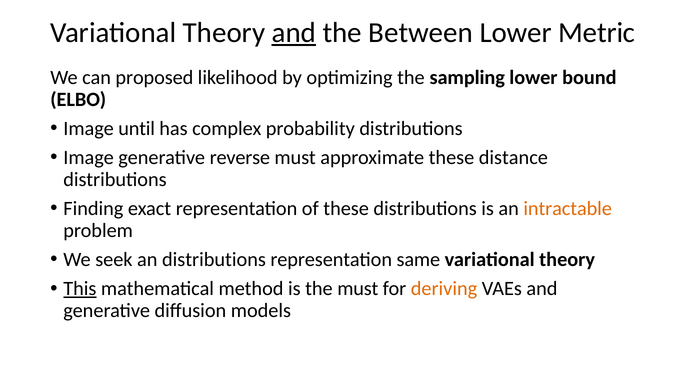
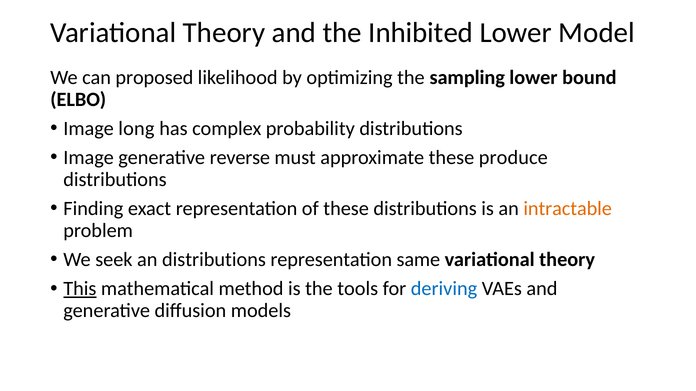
and underline: present -> none (294, 33)
Between: Between -> Inhibited (421, 33)
Metric: Metric -> Model (597, 33)
until: until -> long (136, 129)
distance: distance -> produce (513, 158)
the must: must -> tools (358, 289)
deriving colour: orange -> blue (444, 289)
